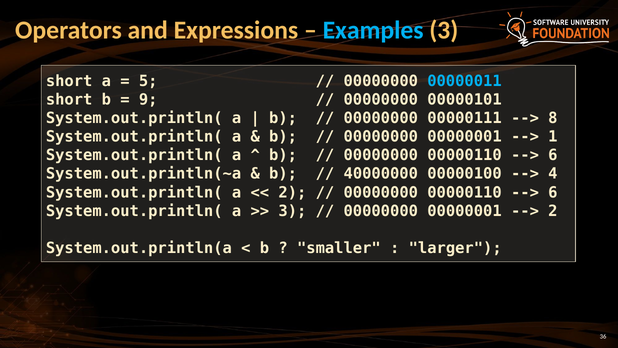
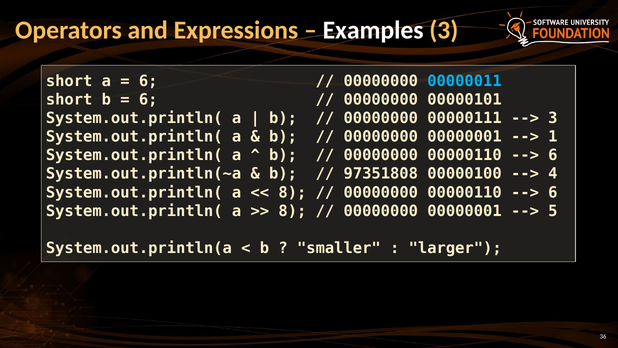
Examples colour: light blue -> white (373, 30)
5: 5 -> 6 (148, 81)
9: 9 -> 6 (148, 100)
8: 8 -> 3 (553, 118)
40000000: 40000000 -> 97351808 (381, 174)
2: 2 -> 8 (292, 192)
3: 3 -> 8 (292, 211)
2: 2 -> 5 (553, 211)
